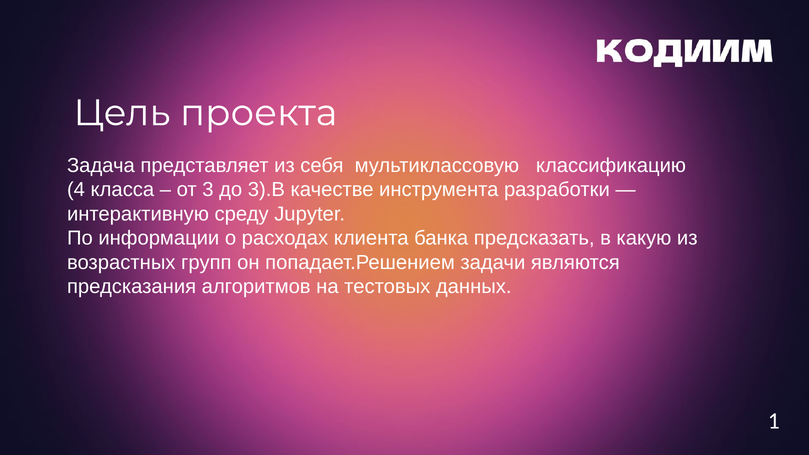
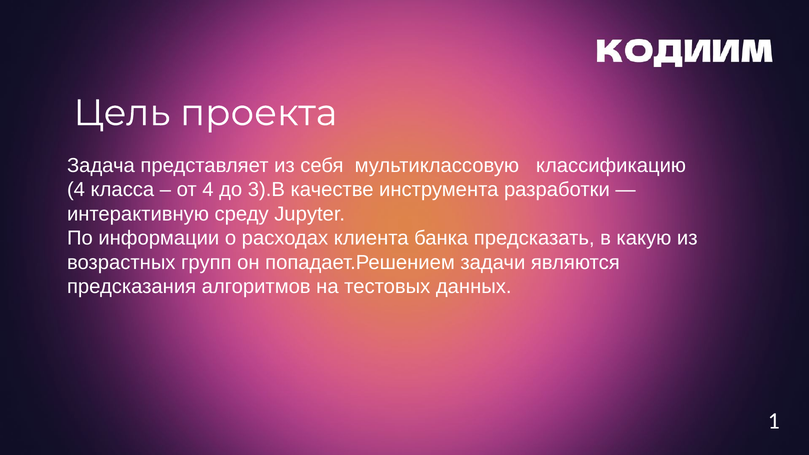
от 3: 3 -> 4 (208, 190)
